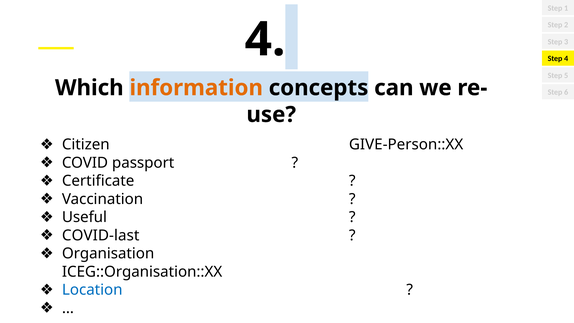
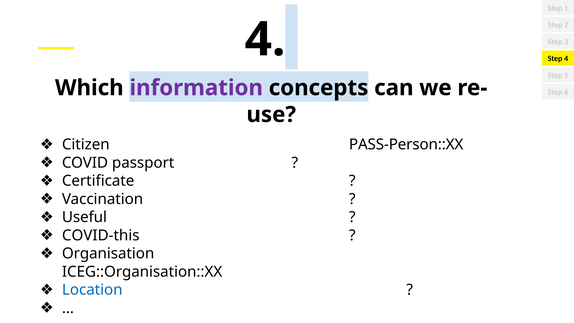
information colour: orange -> purple (196, 88)
GIVE-Person::XX: GIVE-Person::XX -> PASS-Person::XX (406, 145)
COVID-last: COVID-last -> COVID-this (101, 235)
